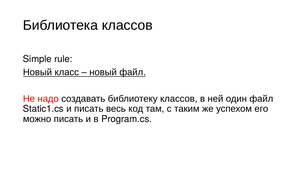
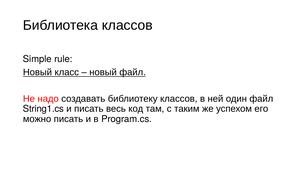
Static1.cs: Static1.cs -> String1.cs (43, 109)
